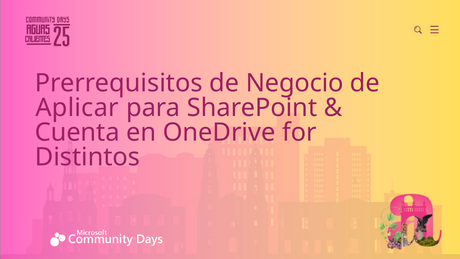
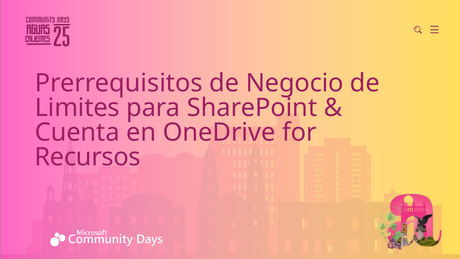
Aplicar: Aplicar -> Limites (77, 108)
Distintos: Distintos -> Recursos (88, 157)
